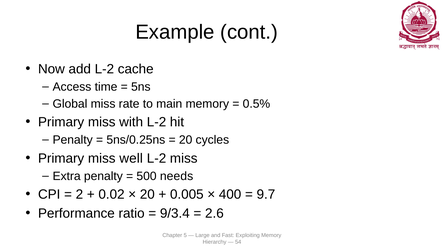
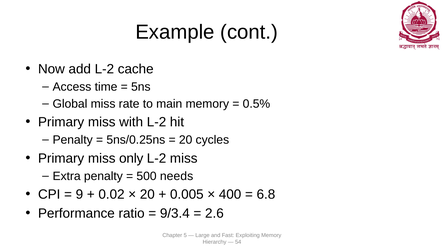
well: well -> only (131, 158)
2: 2 -> 9 (79, 194)
9.7: 9.7 -> 6.8 (266, 194)
